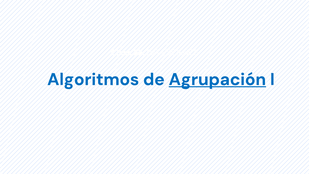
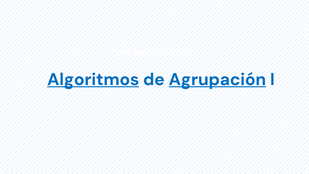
Algoritmos underline: none -> present (93, 79)
